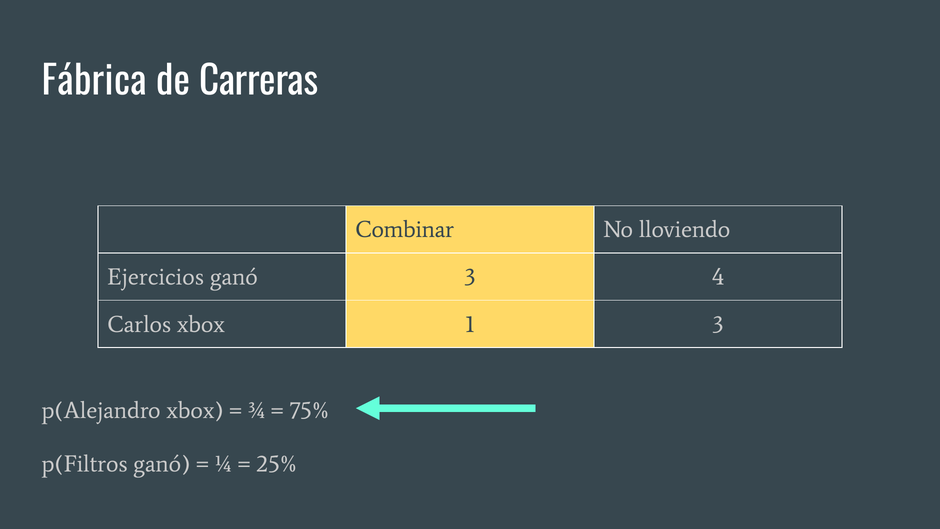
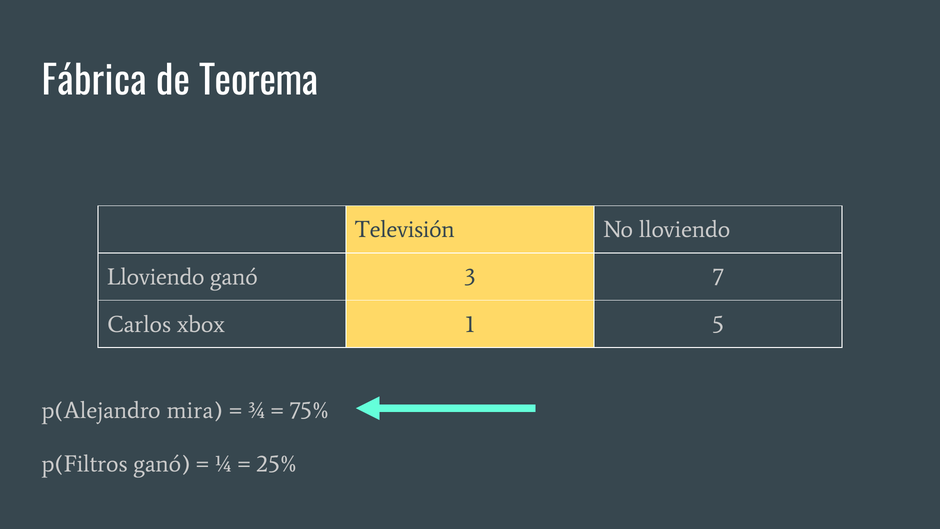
Carreras: Carreras -> Teorema (259, 82)
Combinar: Combinar -> Televisión (405, 230)
Ejercicios: Ejercicios -> Lloviendo (156, 277)
4: 4 -> 7 (718, 277)
1 3: 3 -> 5 (718, 324)
p(Alejandro xbox: xbox -> mira (195, 410)
